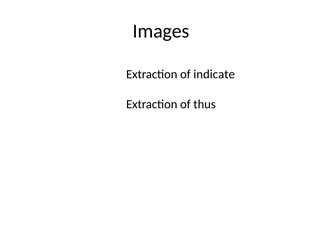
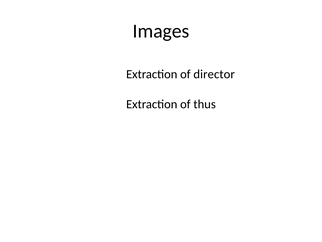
indicate: indicate -> director (214, 74)
